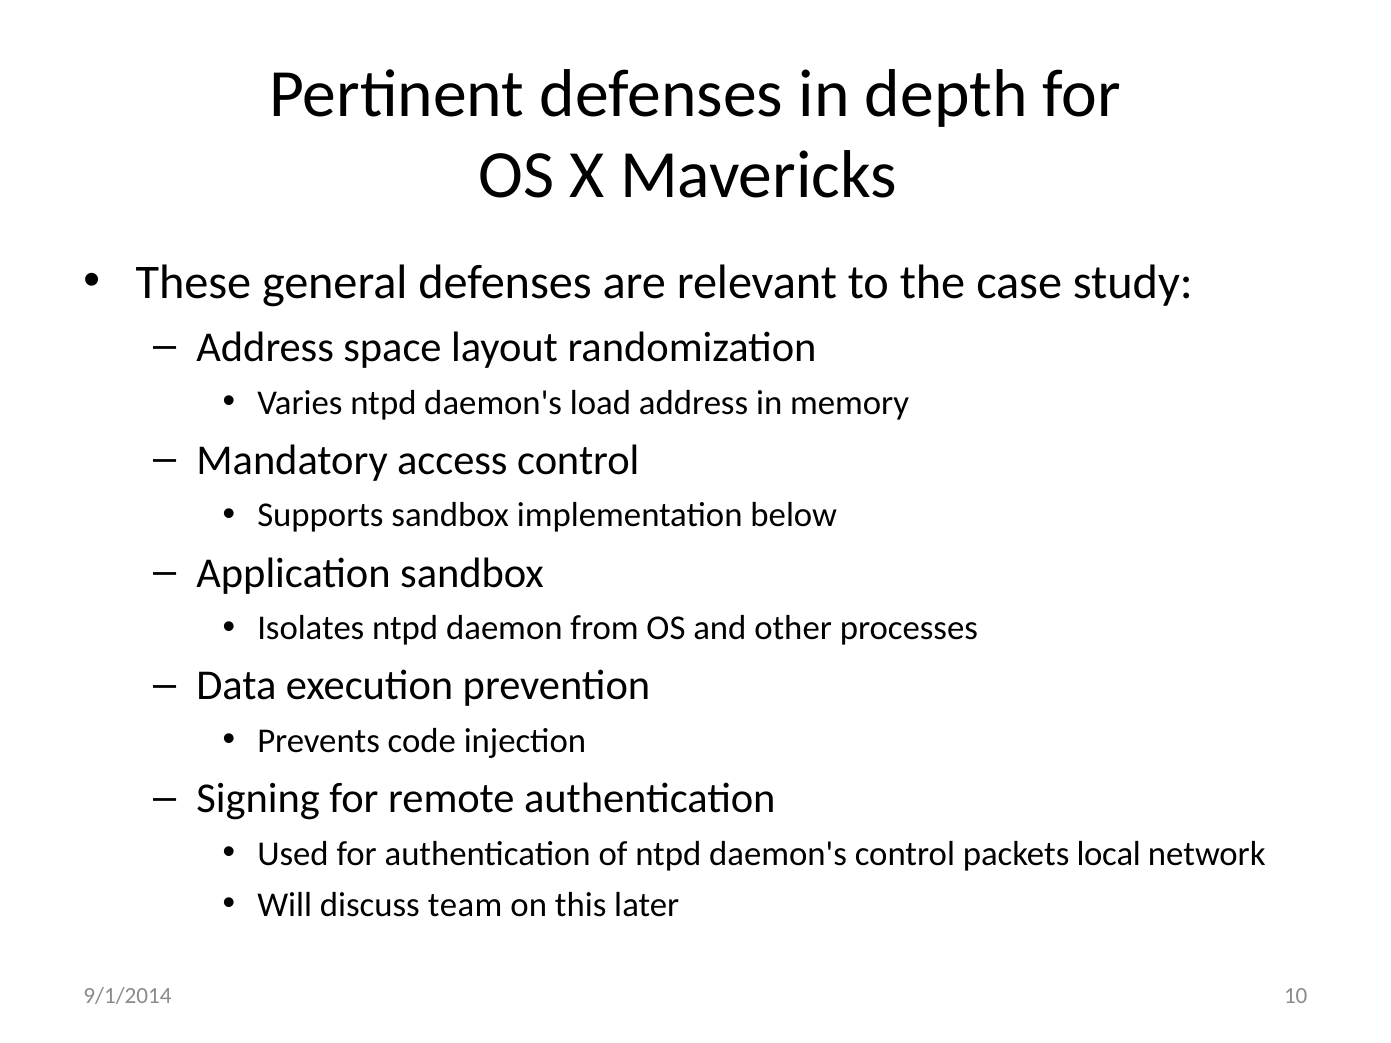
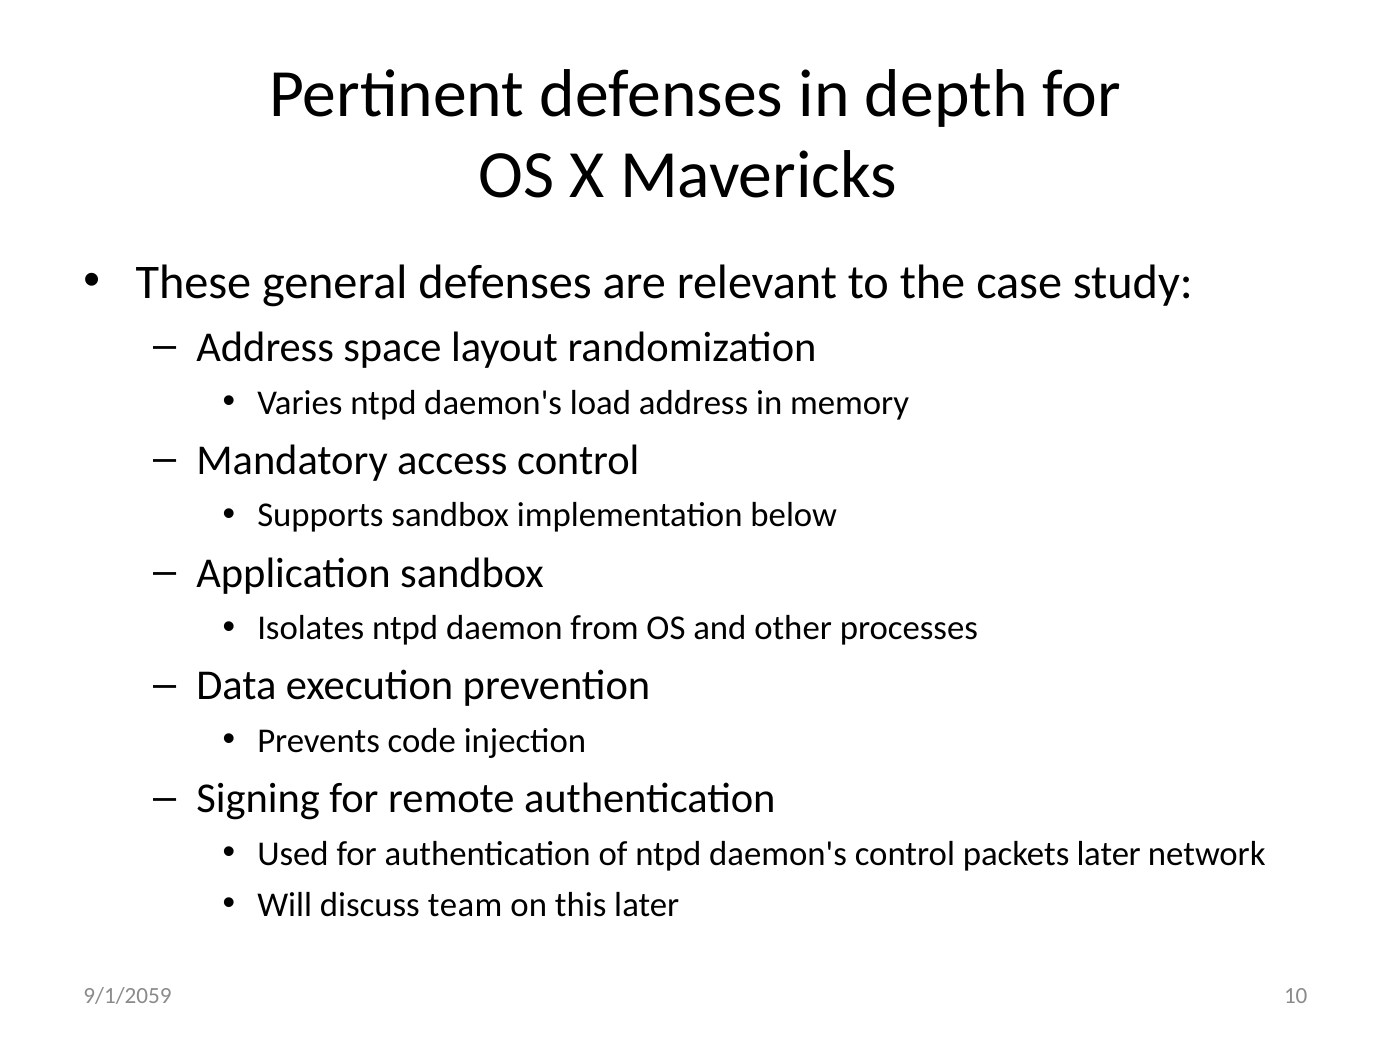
packets local: local -> later (1109, 854)
9/1/2014: 9/1/2014 -> 9/1/2059 (128, 996)
